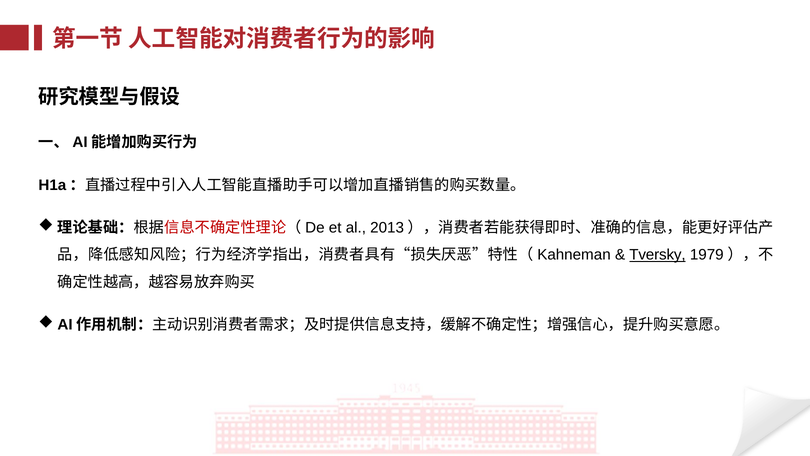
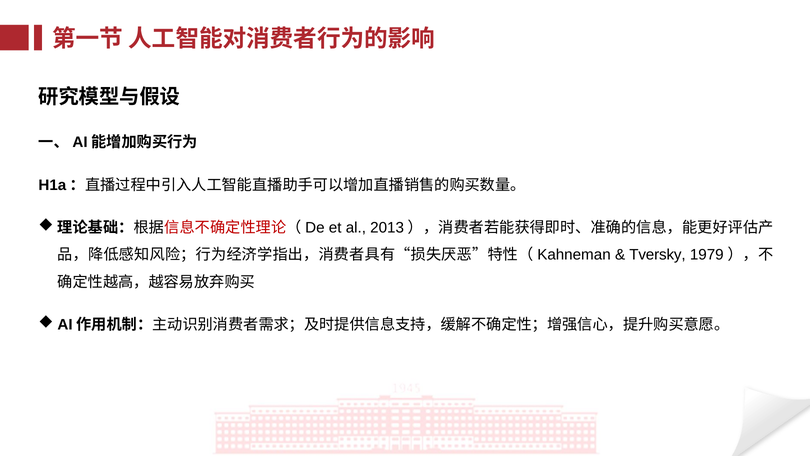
Tversky underline: present -> none (657, 255)
